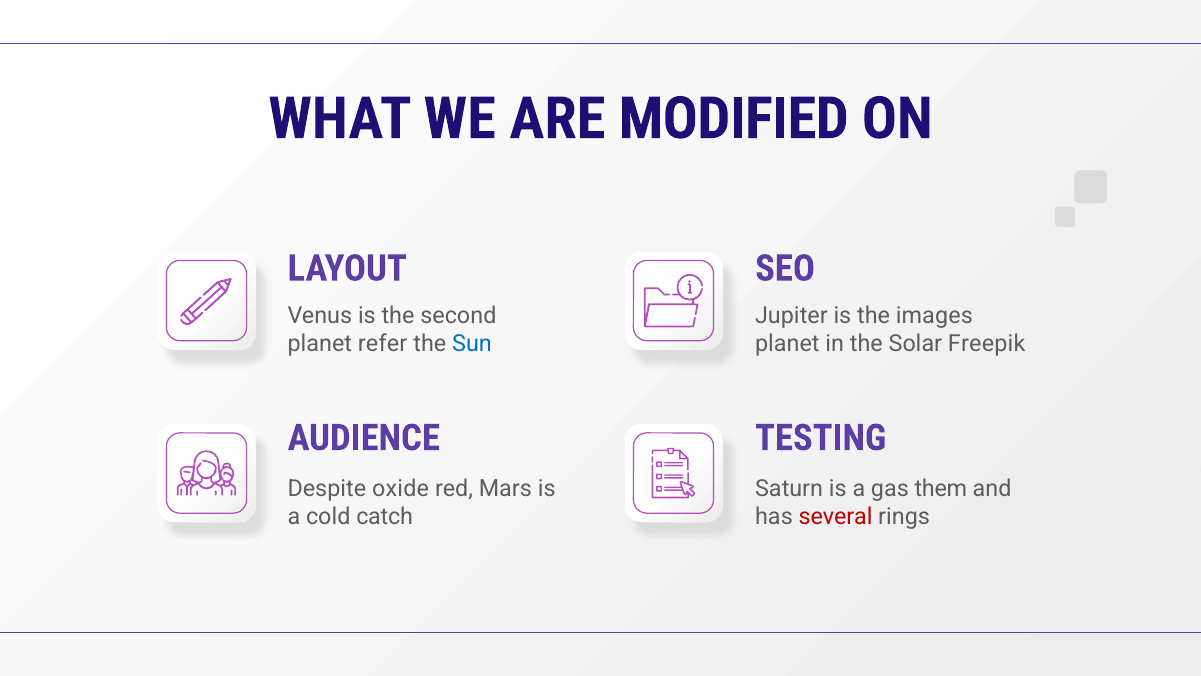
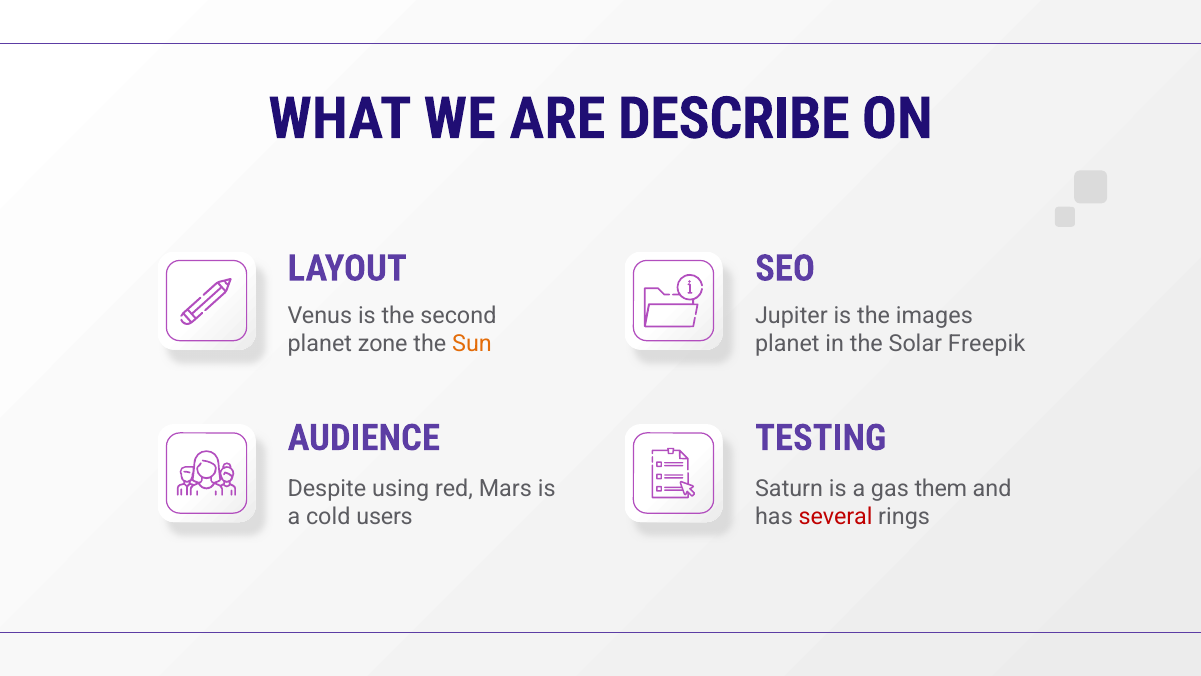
MODIFIED: MODIFIED -> DESCRIBE (734, 119)
refer: refer -> zone (383, 343)
Sun colour: blue -> orange (472, 343)
oxide: oxide -> using (401, 489)
catch: catch -> users (385, 517)
